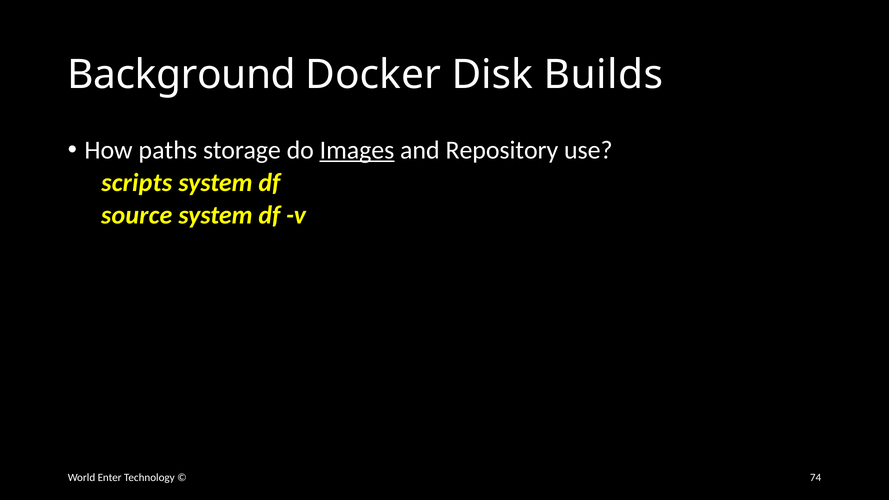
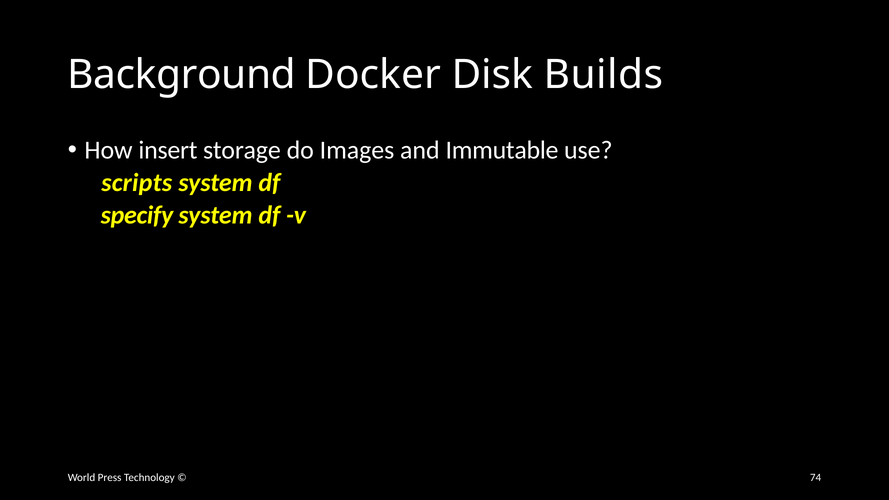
paths: paths -> insert (168, 150)
Images underline: present -> none (357, 150)
Repository: Repository -> Immutable (502, 150)
source: source -> specify (137, 215)
Enter: Enter -> Press (110, 478)
